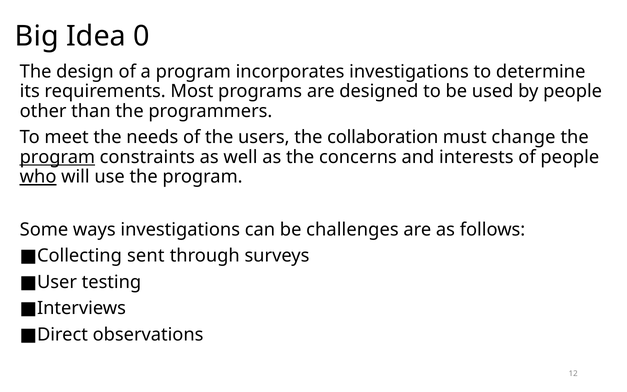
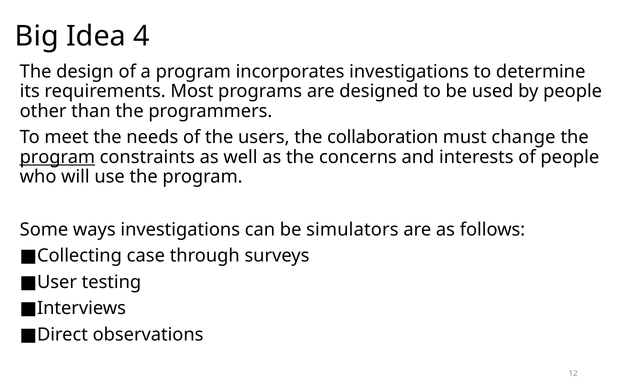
0: 0 -> 4 (141, 36)
who underline: present -> none (38, 177)
challenges: challenges -> simulators (352, 229)
sent: sent -> case (146, 256)
